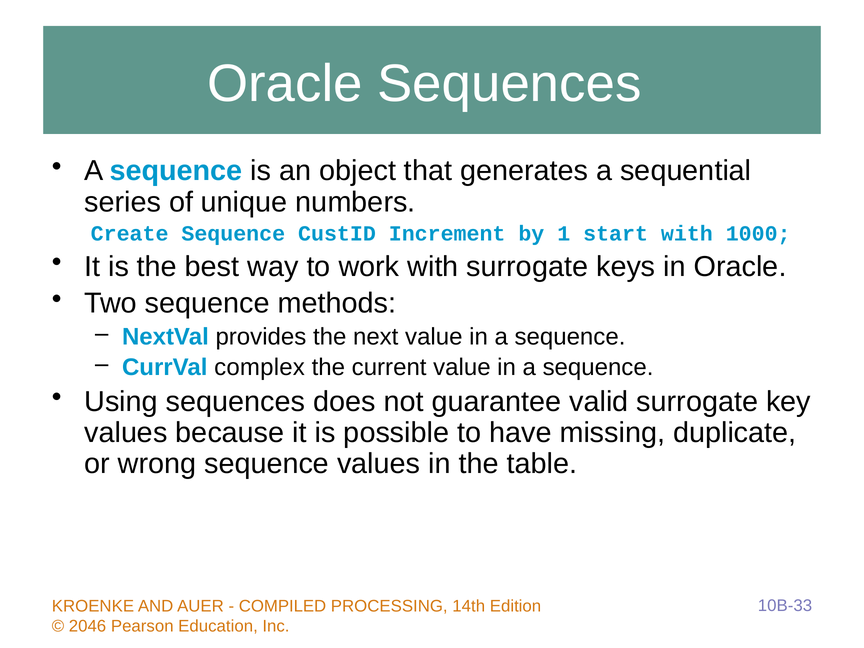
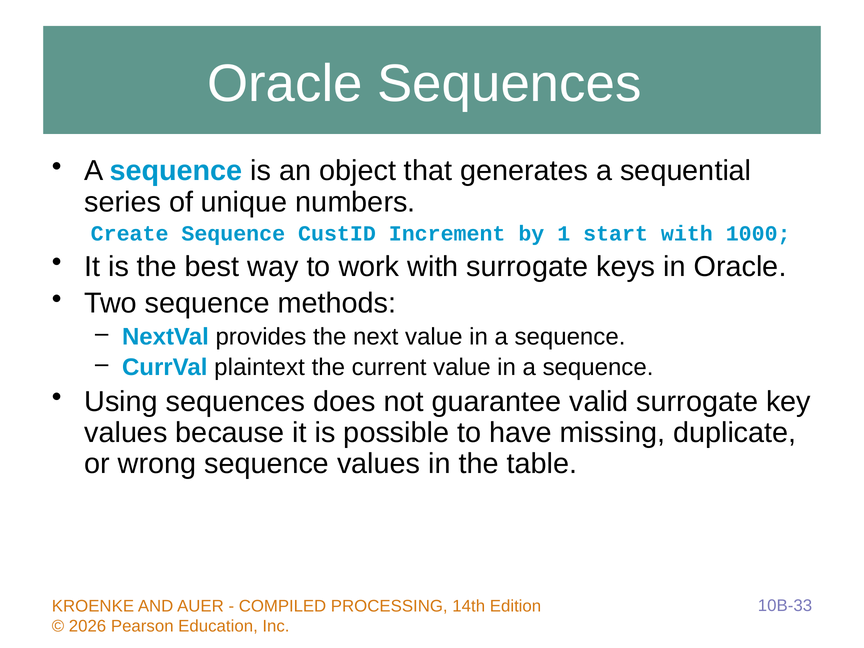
complex: complex -> plaintext (260, 367)
2046: 2046 -> 2026 (88, 626)
